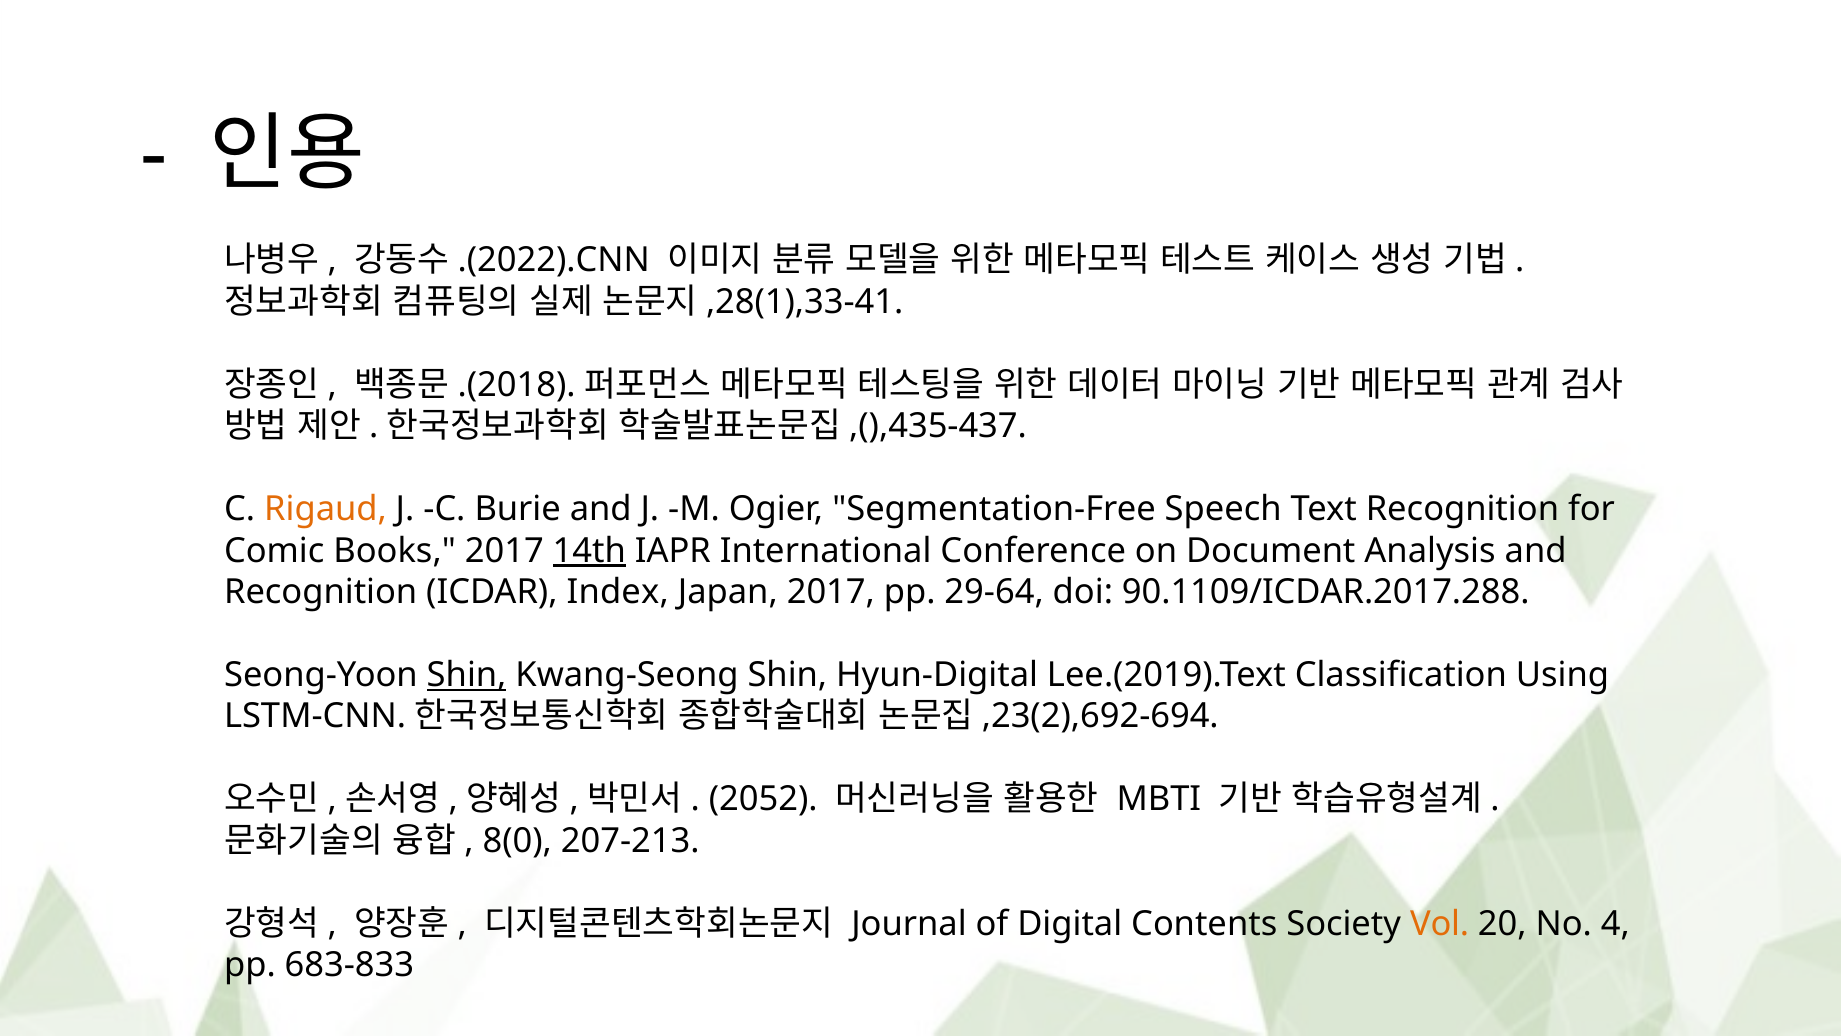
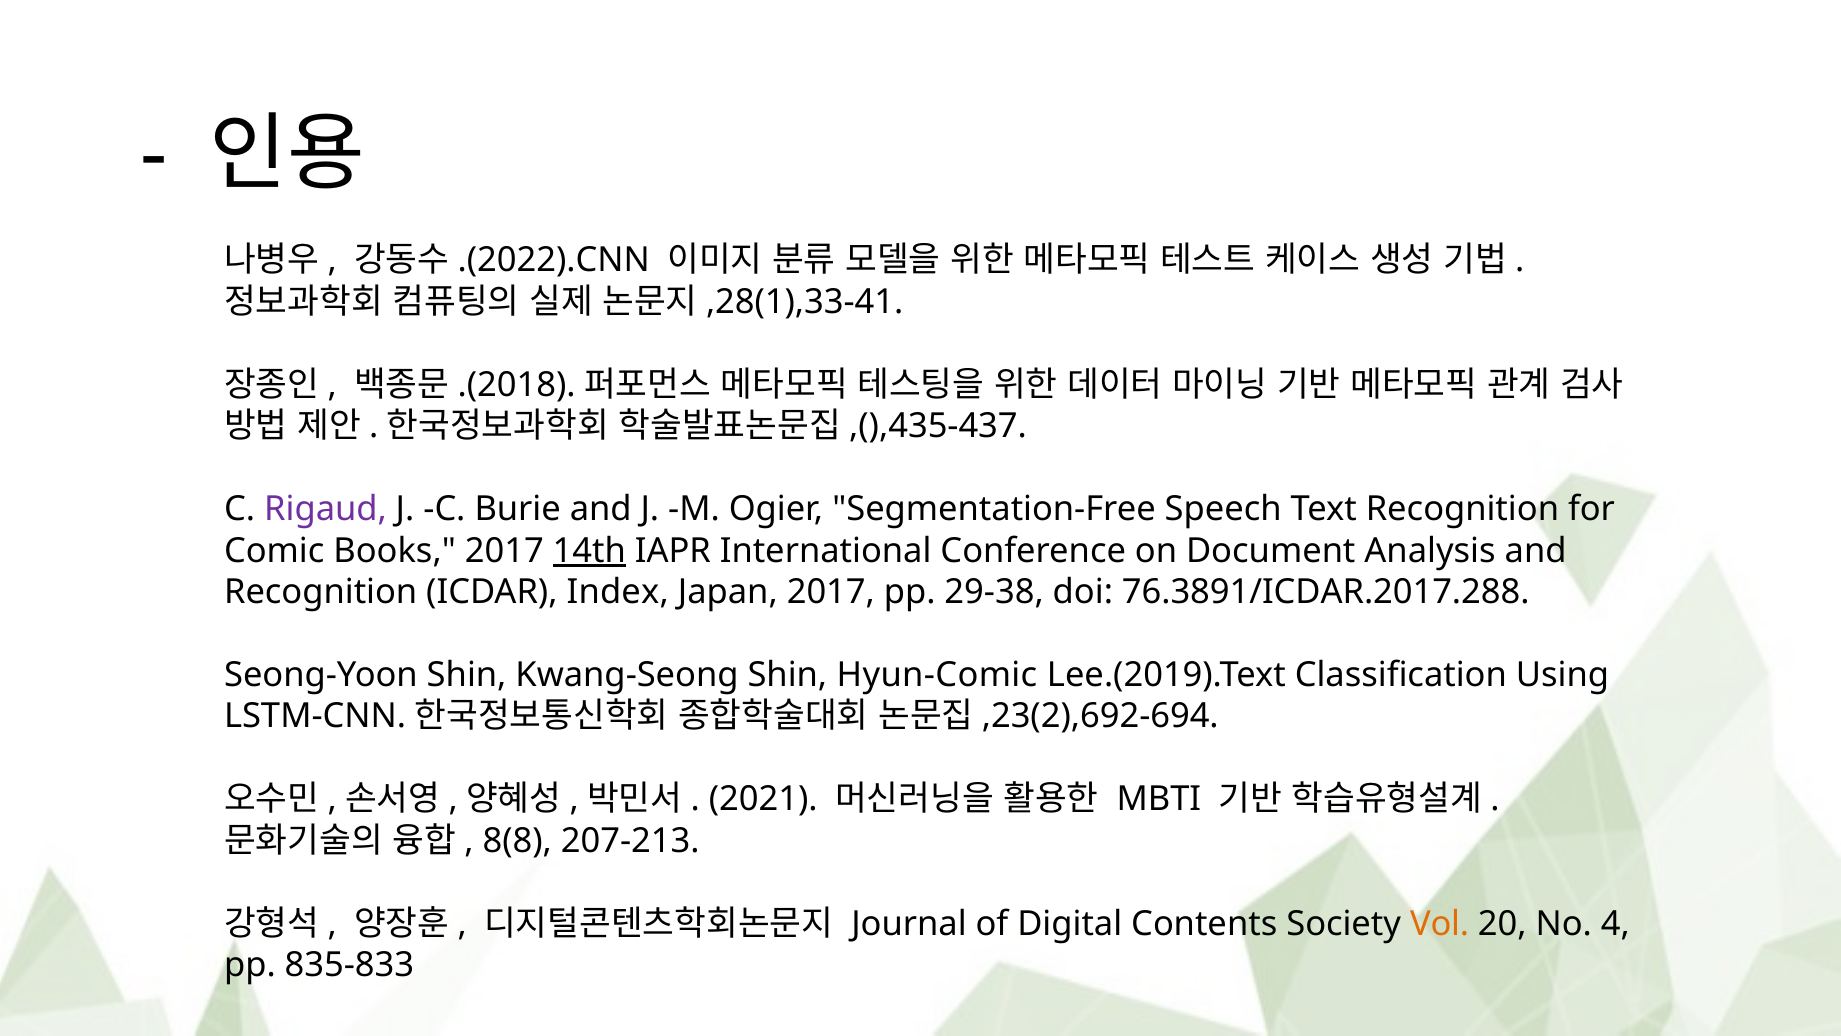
Rigaud colour: orange -> purple (326, 509)
29-64: 29-64 -> 29-38 (994, 592)
90.1109/ICDAR.2017.288: 90.1109/ICDAR.2017.288 -> 76.3891/ICDAR.2017.288 (1326, 592)
Shin underline: present -> none (467, 675)
Hyun-Digital: Hyun-Digital -> Hyun-Comic (937, 675)
2052: 2052 -> 2021 (763, 799)
8(0: 8(0 -> 8(8 (517, 840)
683-833: 683-833 -> 835-833 (349, 965)
